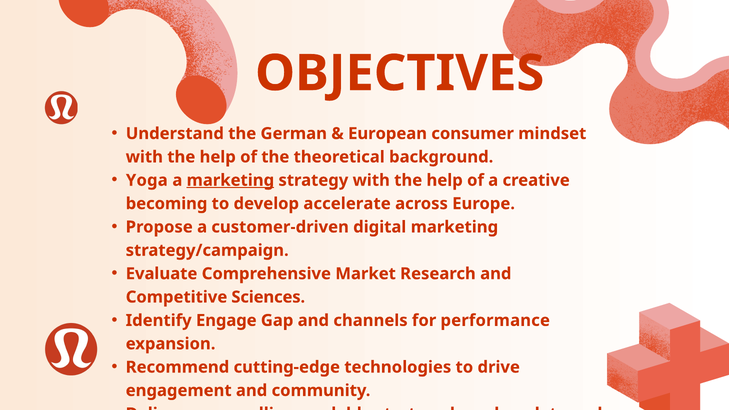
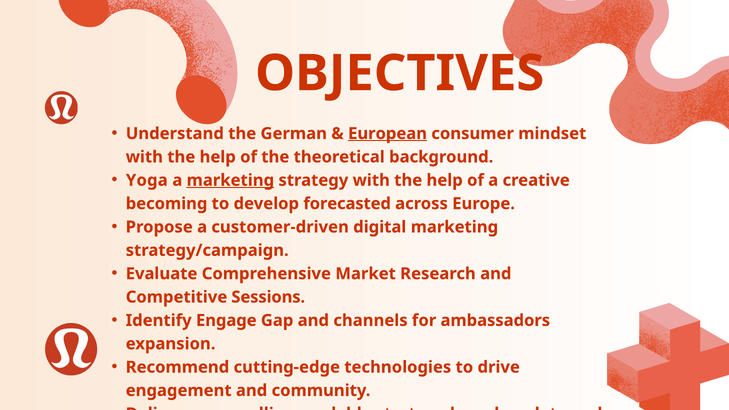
European underline: none -> present (388, 134)
accelerate: accelerate -> forecasted (347, 204)
Sciences: Sciences -> Sessions (268, 297)
performance: performance -> ambassadors (495, 320)
